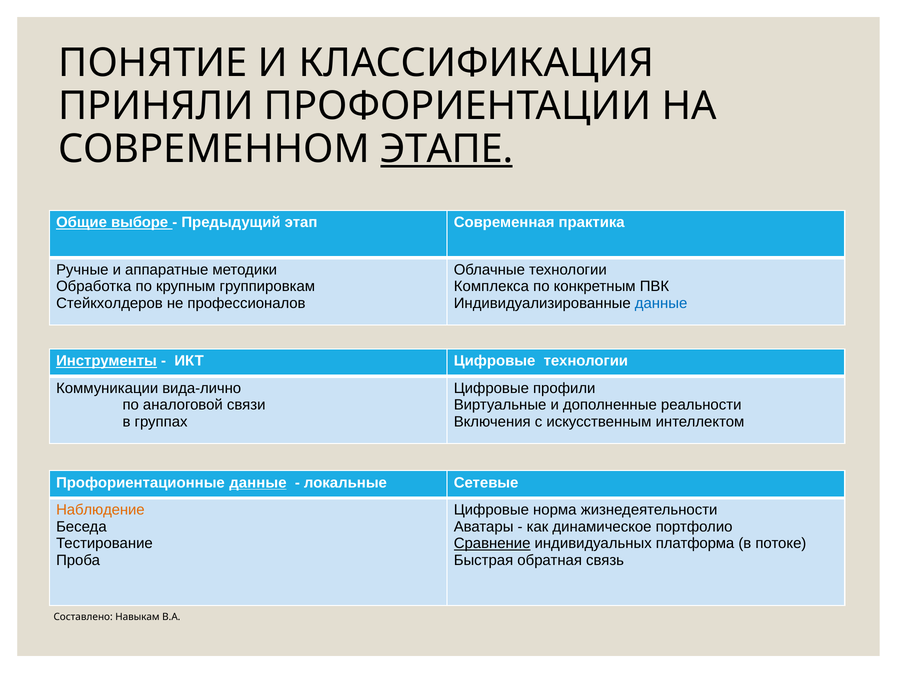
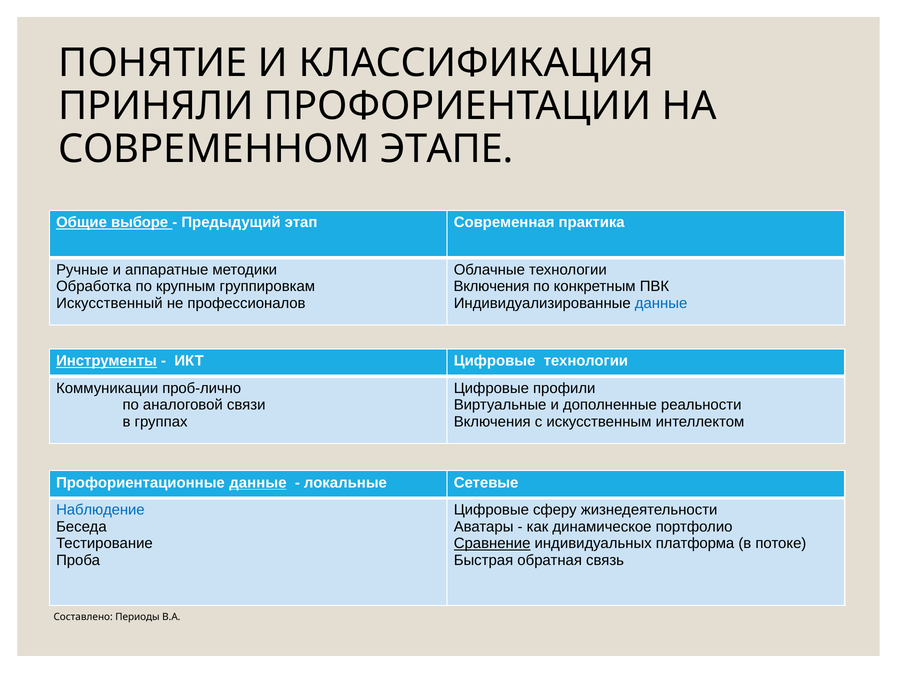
ЭТАПЕ underline: present -> none (446, 149)
Комплекса: Комплекса -> Включения (491, 286)
Стейкхолдеров: Стейкхолдеров -> Искусственный (109, 303)
вида-лично: вида-лично -> проб-лично (202, 388)
Наблюдение colour: orange -> blue (100, 510)
норма: норма -> сферу (555, 510)
Навыкам: Навыкам -> Периоды (137, 617)
